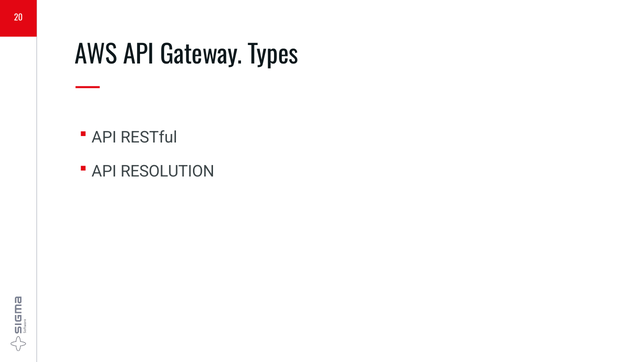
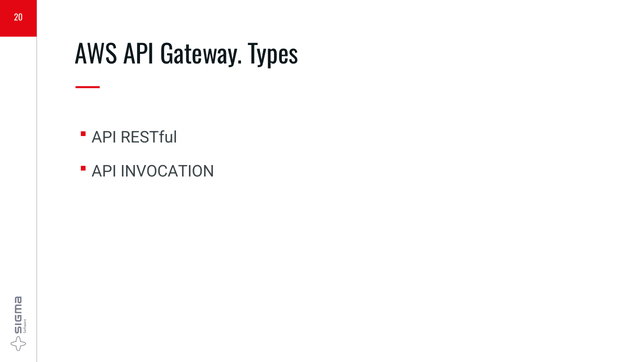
RESOLUTION: RESOLUTION -> INVOCATION (167, 172)
